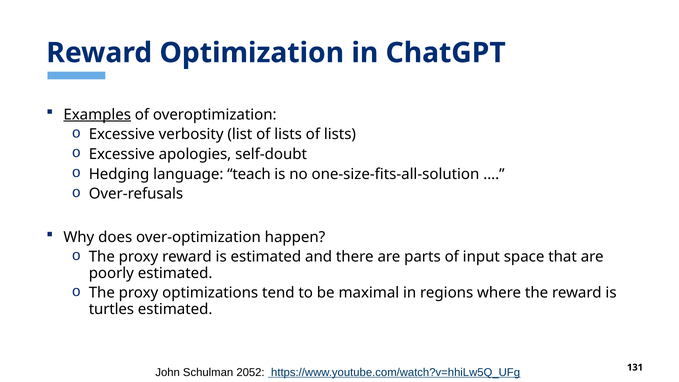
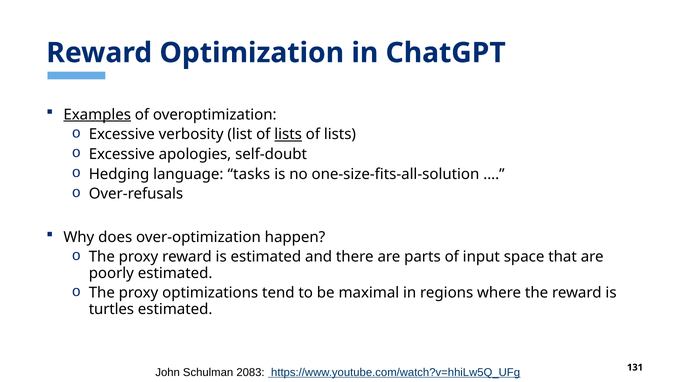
lists underline: none -> present (288, 134)
teach: teach -> tasks (249, 174)
2052: 2052 -> 2083 (251, 372)
